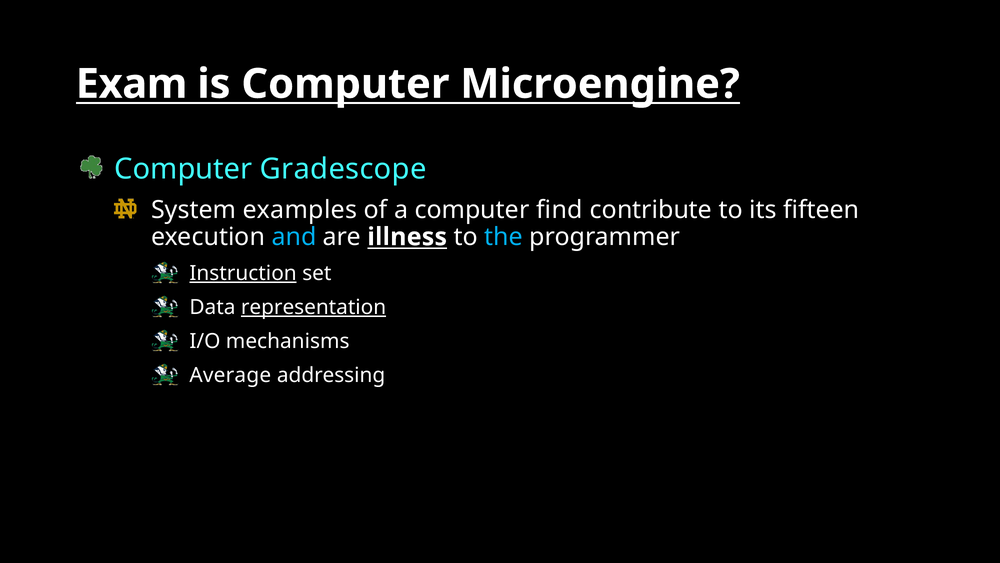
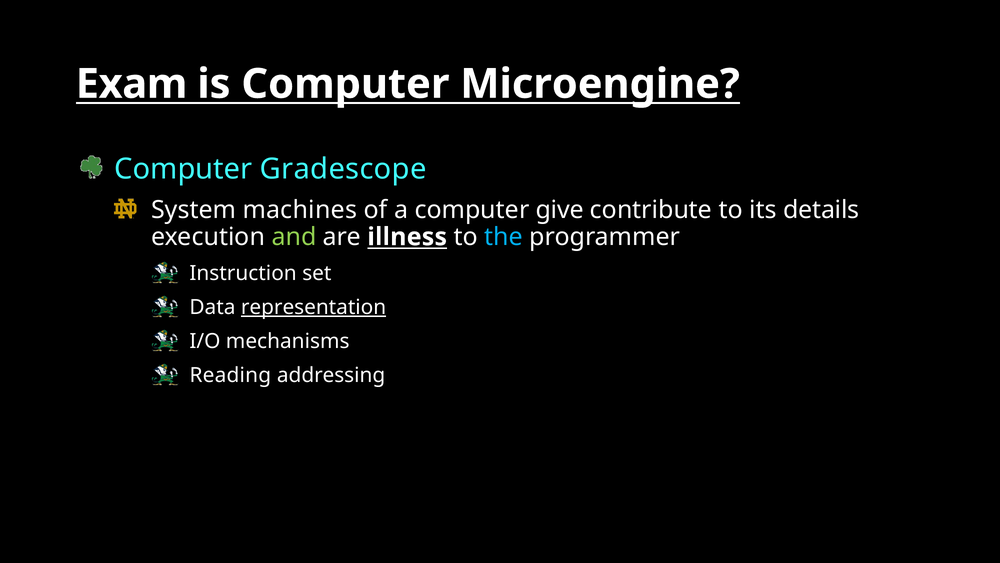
examples: examples -> machines (300, 210)
find: find -> give (560, 210)
fifteen: fifteen -> details (821, 210)
and colour: light blue -> light green (294, 237)
Instruction underline: present -> none (243, 273)
Average: Average -> Reading (230, 375)
